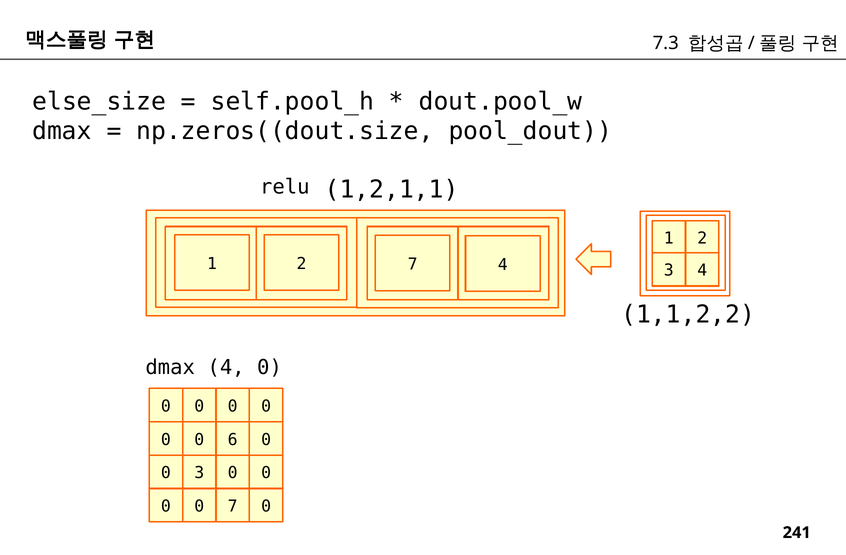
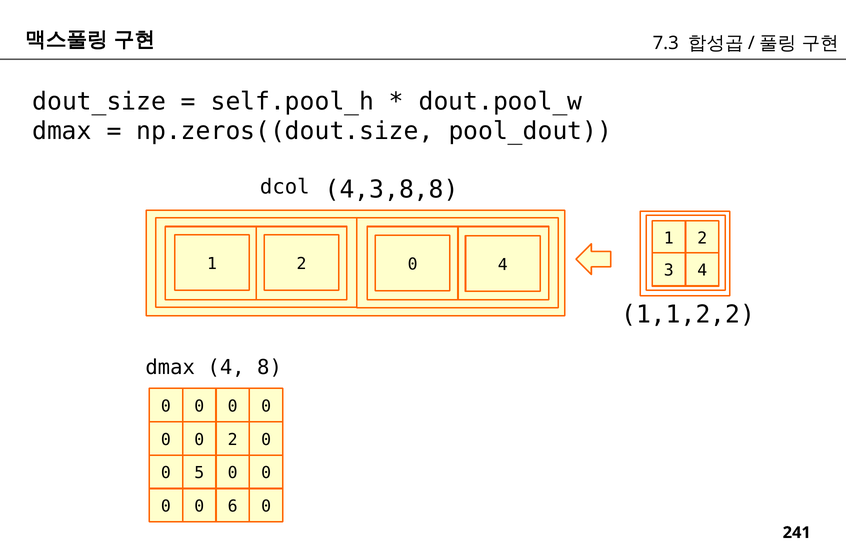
else_size: else_size -> dout_size (99, 102)
relu: relu -> dcol (285, 187)
1,2,1,1: 1,2,1,1 -> 4,3,8,8 (392, 190)
1 2 7: 7 -> 0 (413, 265)
dmax 4 0: 0 -> 8 (270, 368)
0 6: 6 -> 2 (233, 440)
0 3: 3 -> 5 (199, 474)
0 7: 7 -> 6 (233, 507)
